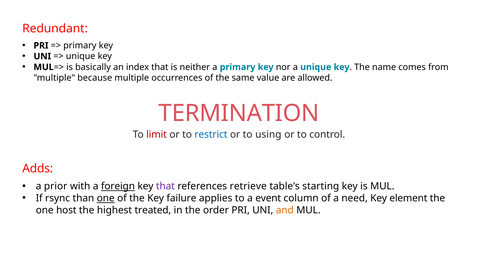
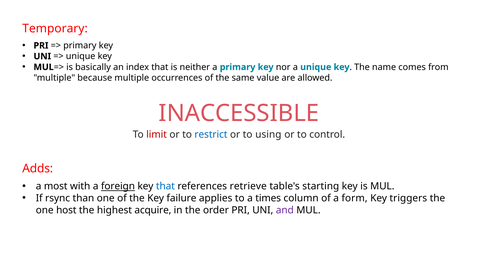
Redundant: Redundant -> Temporary (55, 28)
TERMINATION: TERMINATION -> INACCESSIBLE (239, 113)
prior: prior -> most (56, 186)
that colour: purple -> blue (165, 186)
one underline: present -> none (106, 198)
event: event -> times (268, 198)
need: need -> form (355, 198)
element: element -> triggers (408, 198)
treated: treated -> acquire (153, 210)
and colour: orange -> purple (285, 210)
